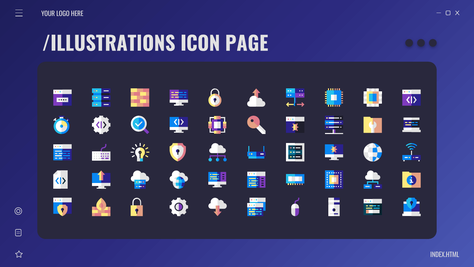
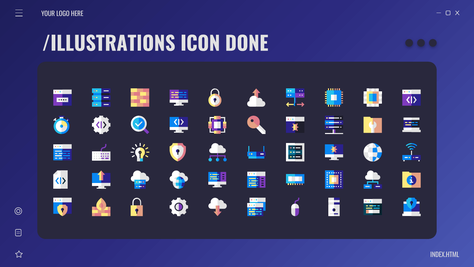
PAGE: PAGE -> DONE (247, 44)
